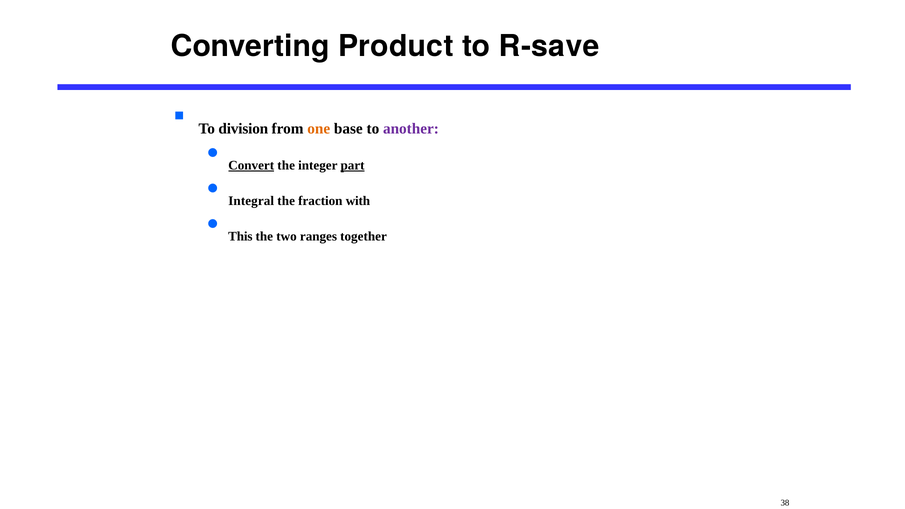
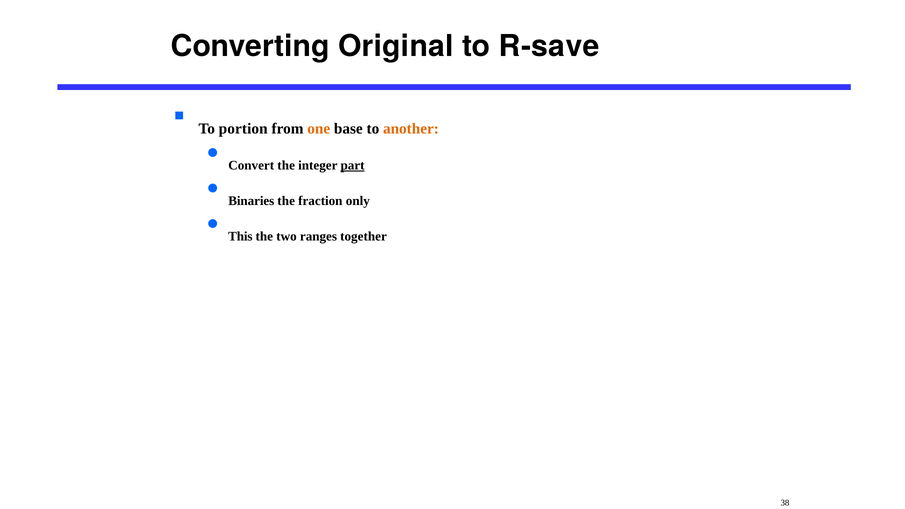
Product: Product -> Original (396, 46)
division: division -> portion (243, 129)
another colour: purple -> orange (411, 129)
Convert underline: present -> none (251, 165)
Integral: Integral -> Binaries (251, 201)
with: with -> only (358, 201)
